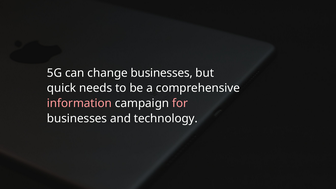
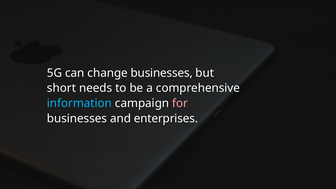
quick: quick -> short (61, 88)
information colour: pink -> light blue (79, 103)
technology: technology -> enterprises (166, 118)
